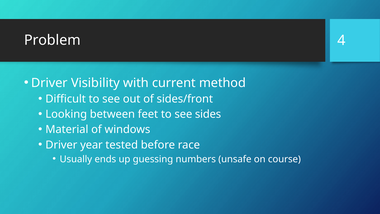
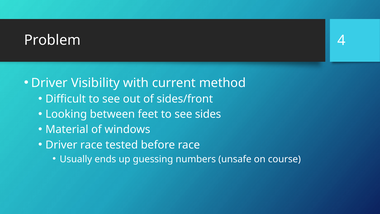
Driver year: year -> race (91, 145)
